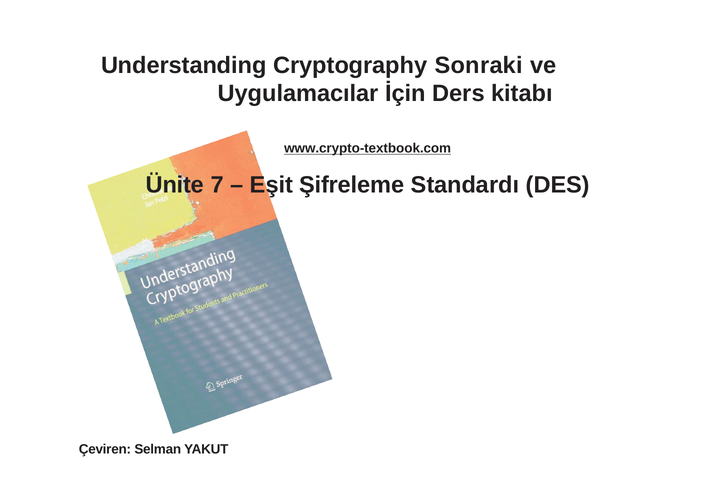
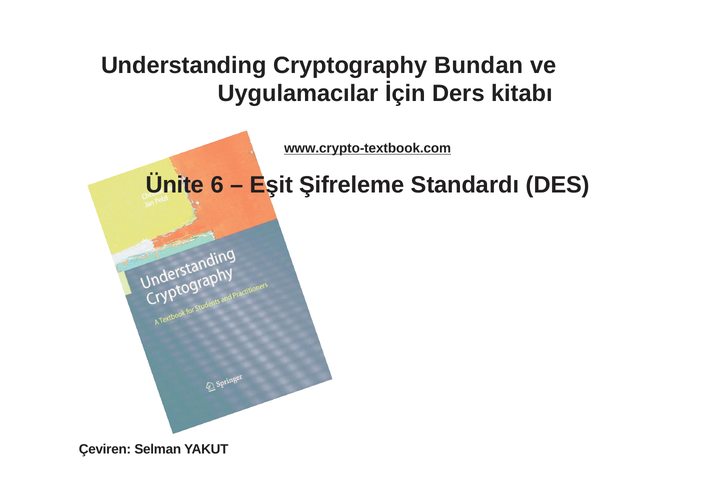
Sonraki: Sonraki -> Bundan (479, 65)
7: 7 -> 6 (217, 185)
